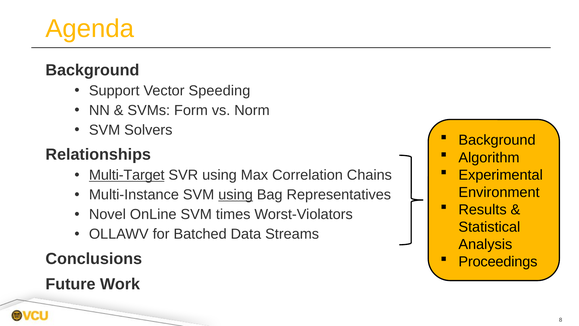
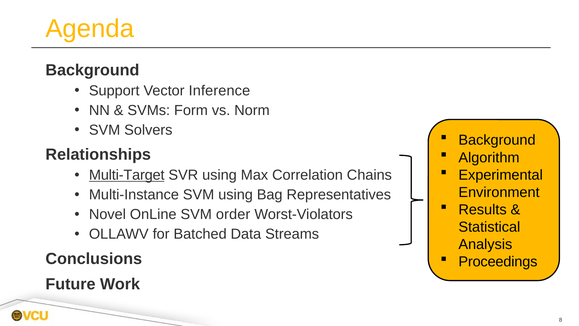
Speeding: Speeding -> Inference (219, 91)
using underline: present -> none (236, 195)
times: times -> order (233, 214)
